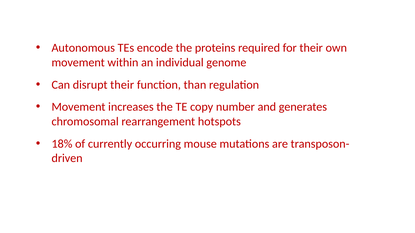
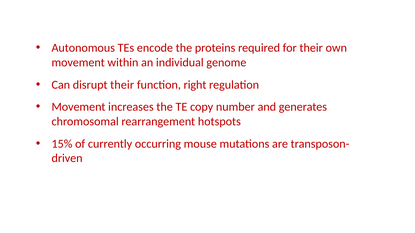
than: than -> right (195, 85)
18%: 18% -> 15% (62, 144)
